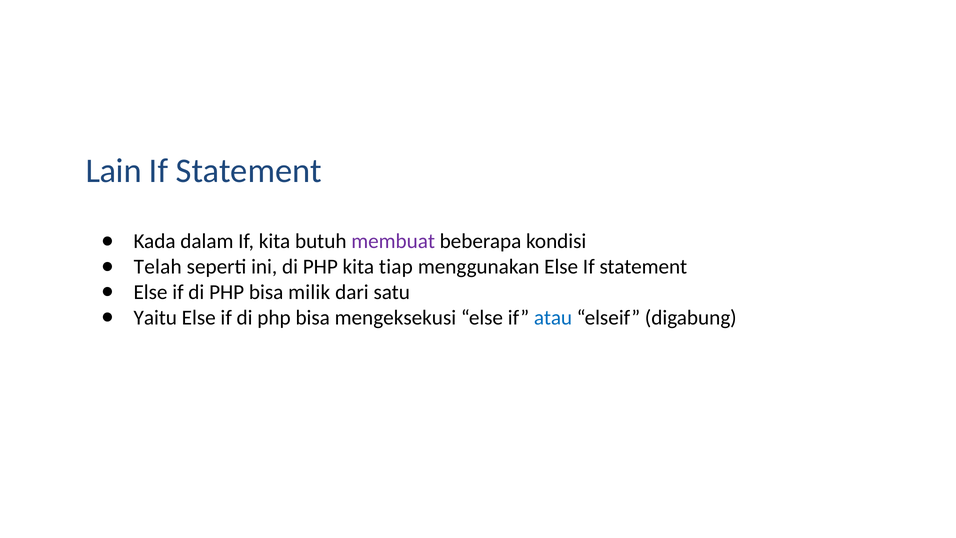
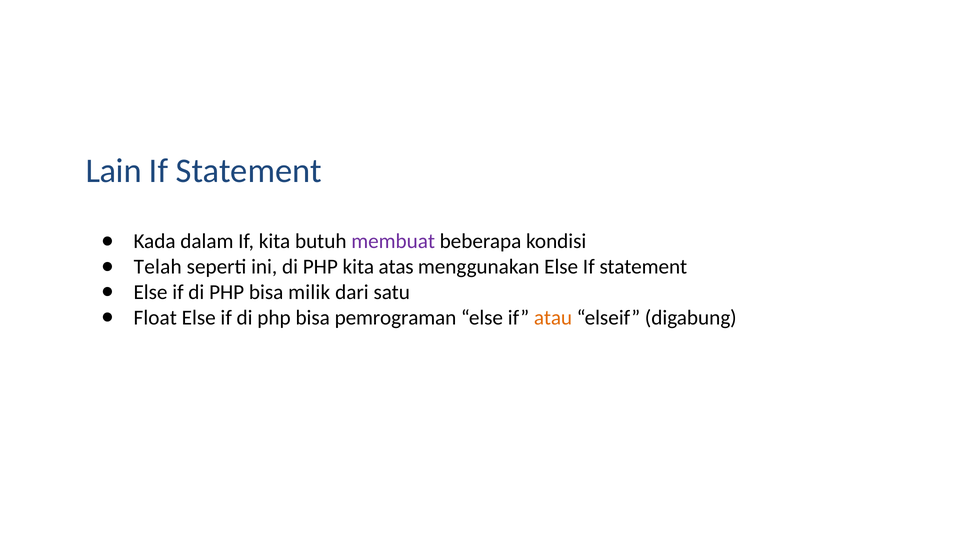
tiap: tiap -> atas (396, 267)
Yaitu: Yaitu -> Float (155, 318)
mengeksekusi: mengeksekusi -> pemrograman (395, 318)
atau colour: blue -> orange (553, 318)
